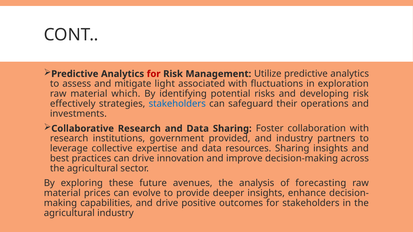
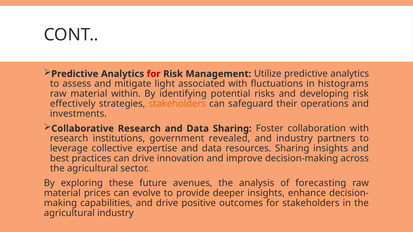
exploration: exploration -> histograms (343, 84)
which: which -> within (126, 94)
stakeholders colour: blue -> orange (177, 104)
provided: provided -> revealed (229, 139)
